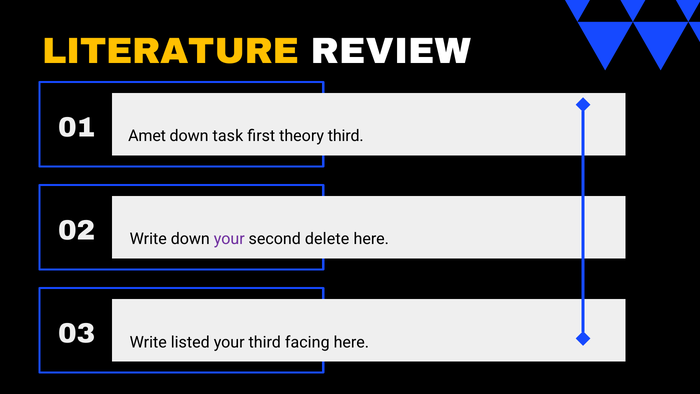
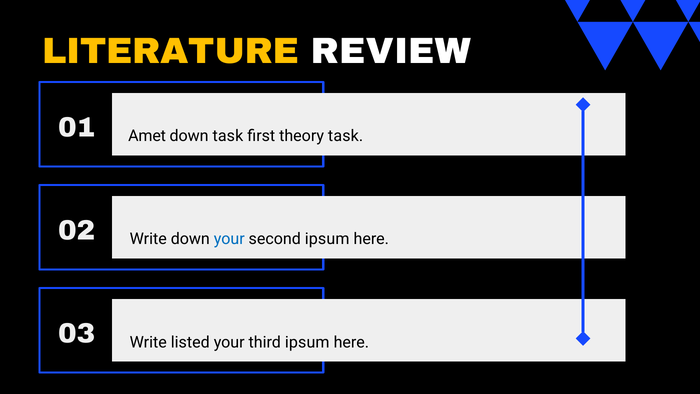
theory third: third -> task (346, 136)
your colour: purple -> blue (229, 239)
second delete: delete -> ipsum (327, 239)
third facing: facing -> ipsum (307, 342)
